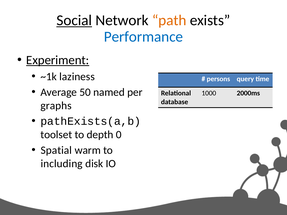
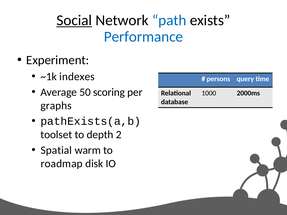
path colour: orange -> blue (169, 20)
Experiment underline: present -> none (58, 60)
laziness: laziness -> indexes (77, 77)
named: named -> scoring (109, 92)
0: 0 -> 2 (119, 135)
including: including -> roadmap (62, 164)
